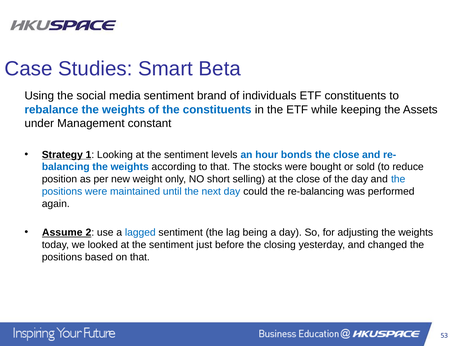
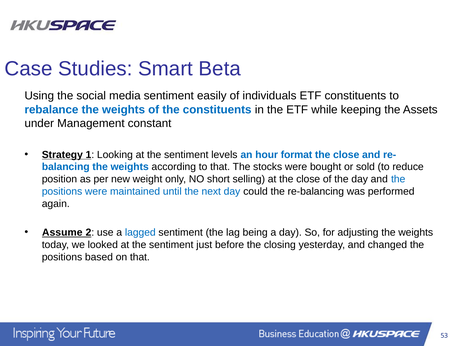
brand: brand -> easily (212, 96)
bonds: bonds -> format (297, 155)
